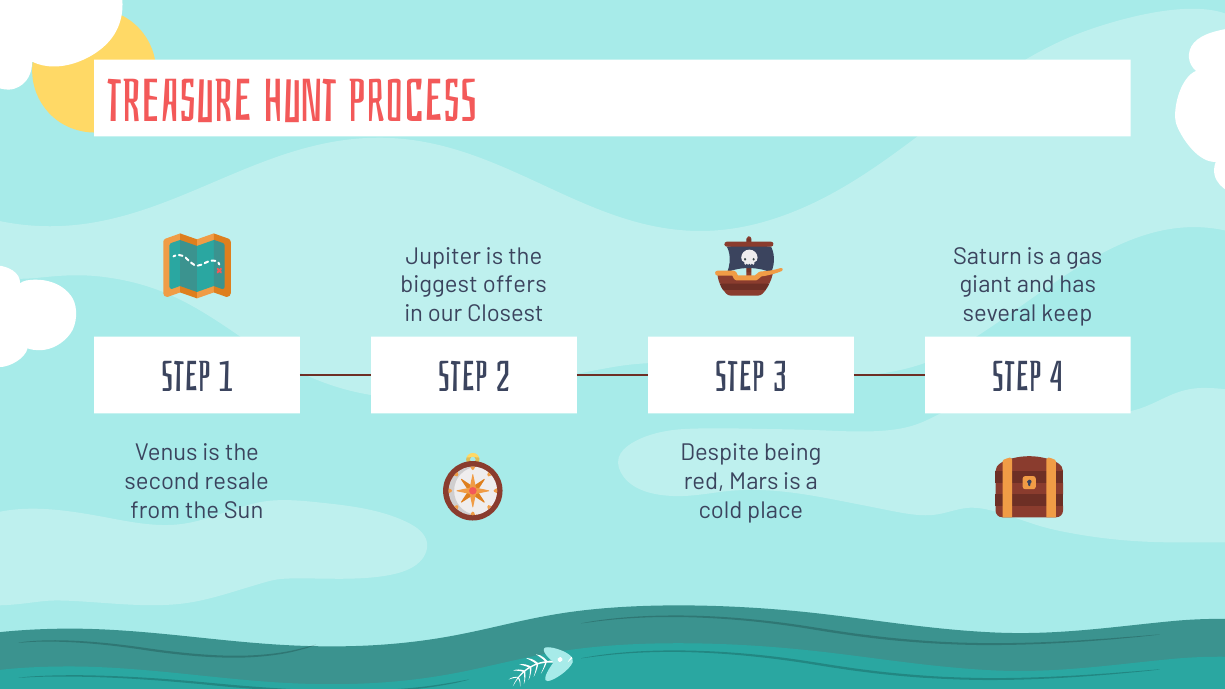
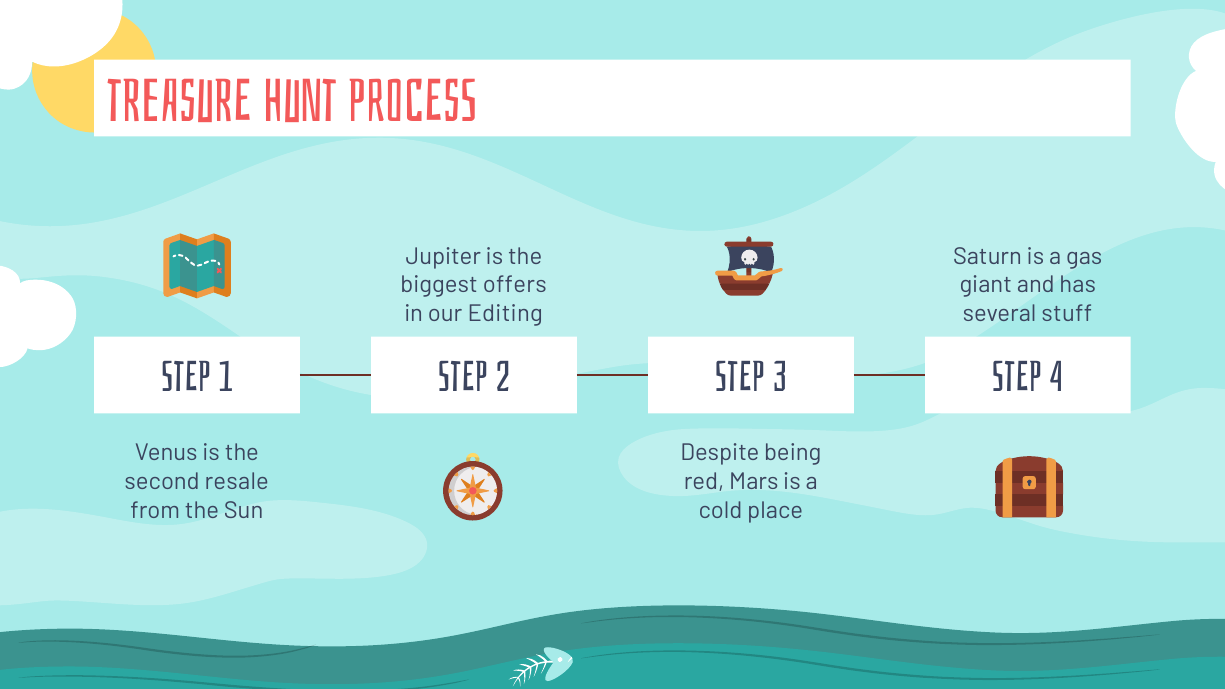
Closest: Closest -> Editing (505, 314)
keep: keep -> stuff (1067, 314)
